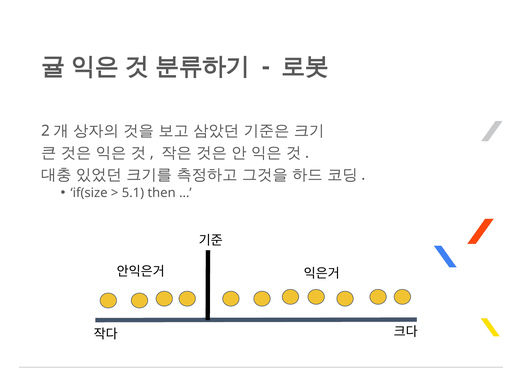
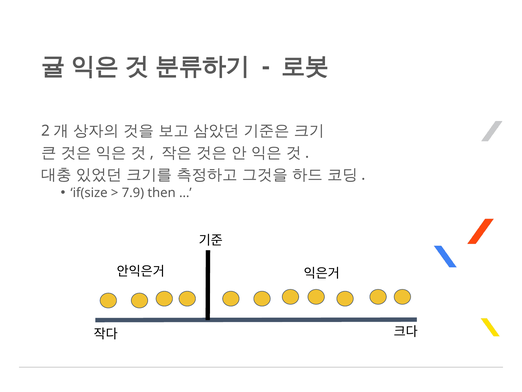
5.1: 5.1 -> 7.9 (133, 193)
